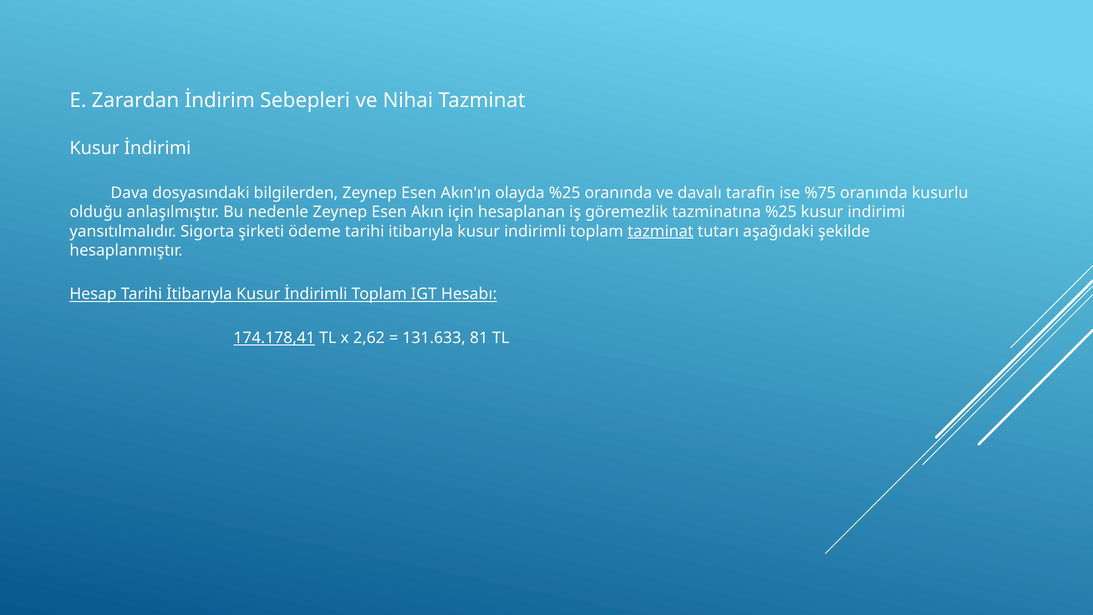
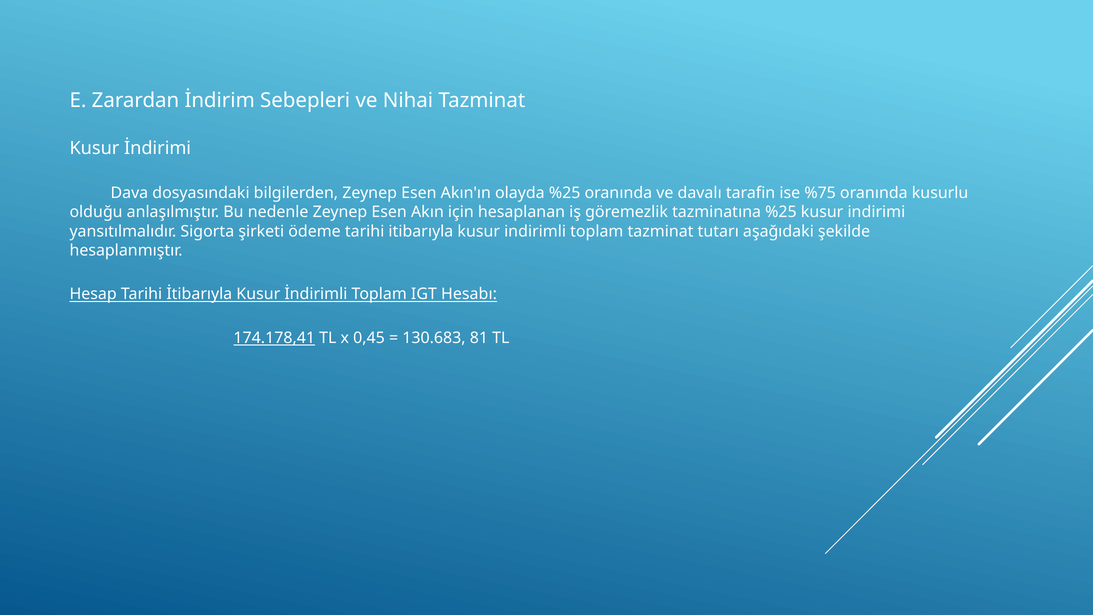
tazminat underline: present -> none (661, 231)
2,62: 2,62 -> 0,45 (369, 338)
131.633: 131.633 -> 130.683 (434, 338)
